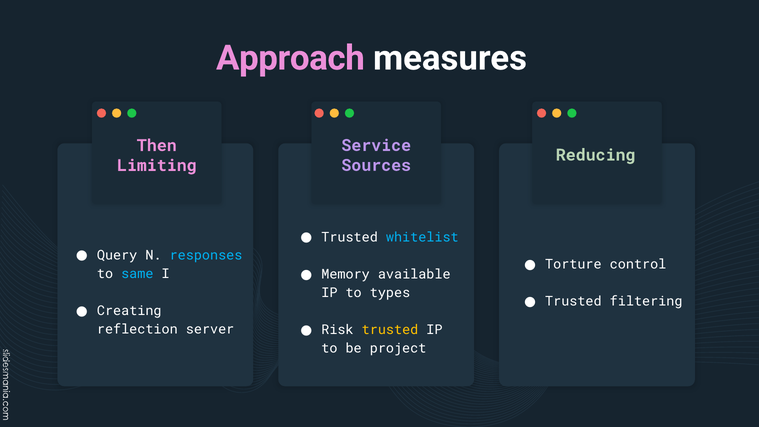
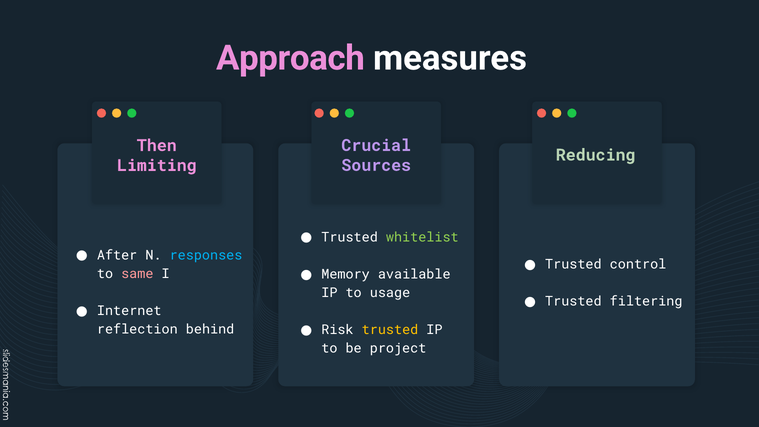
Service: Service -> Crucial (376, 145)
whitelist colour: light blue -> light green (422, 237)
Query: Query -> After (117, 255)
Torture: Torture -> Trusted (573, 264)
same colour: light blue -> pink (137, 274)
types: types -> usage (390, 293)
Creating: Creating -> Internet (129, 311)
server: server -> behind (210, 329)
